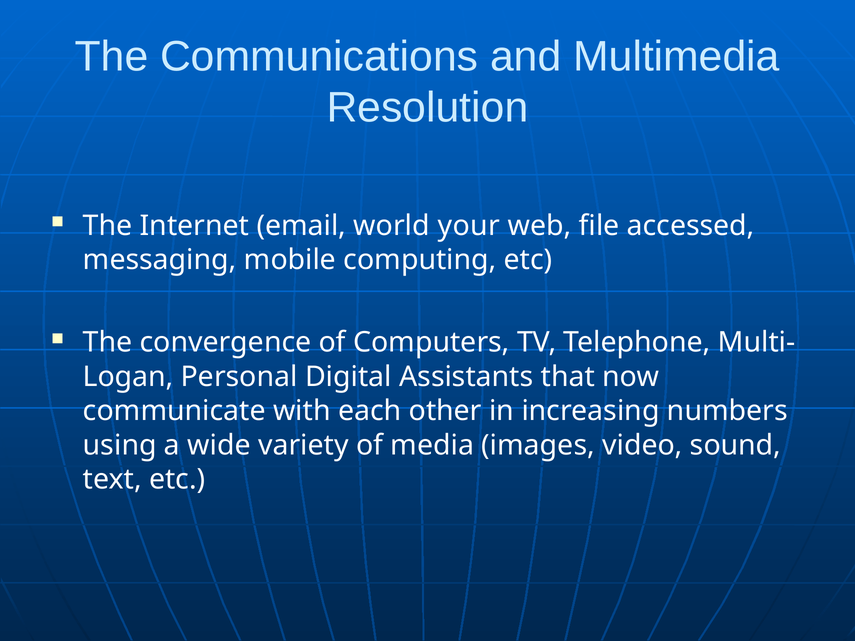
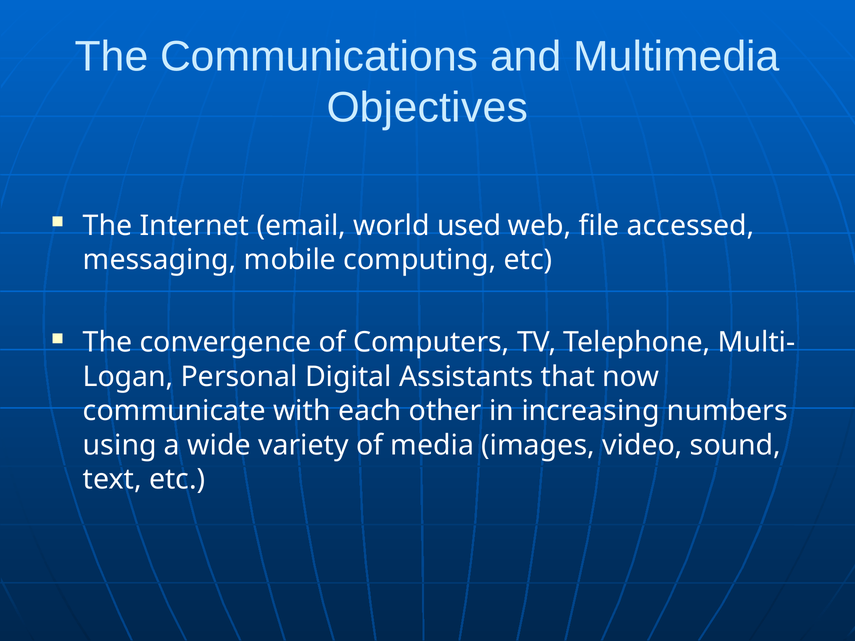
Resolution: Resolution -> Objectives (427, 108)
your: your -> used (469, 226)
